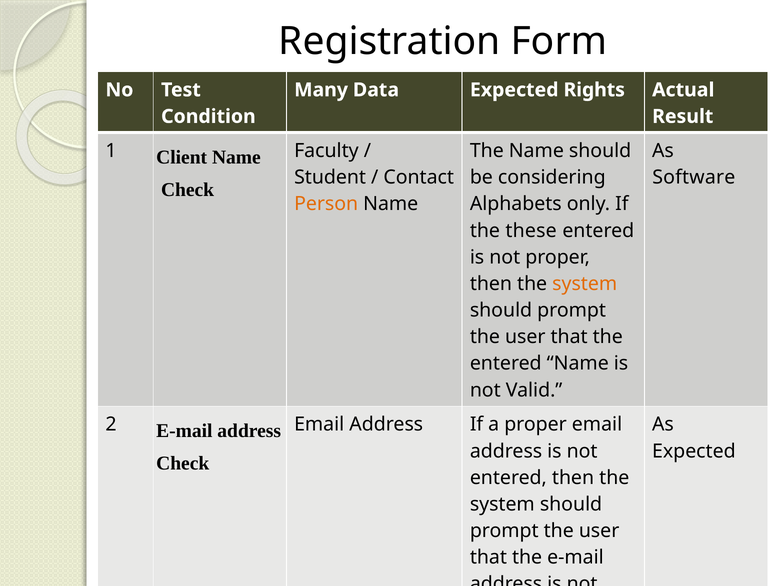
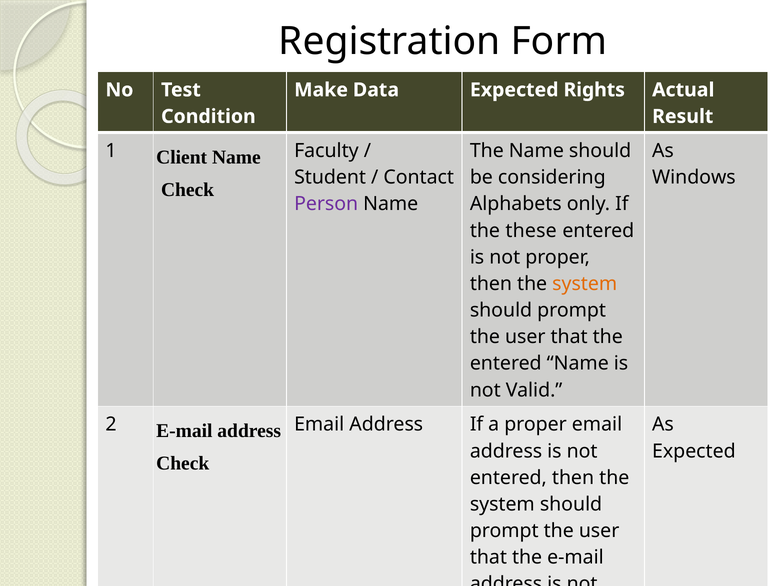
Many: Many -> Make (321, 90)
Software: Software -> Windows (694, 177)
Person colour: orange -> purple (326, 204)
